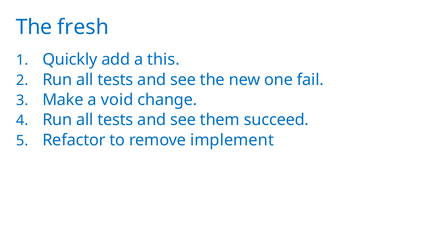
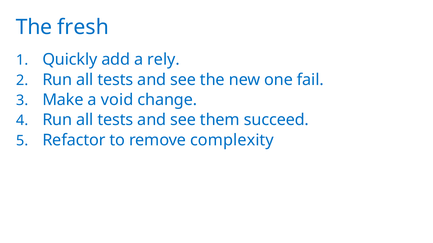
this: this -> rely (164, 60)
implement: implement -> complexity (232, 140)
